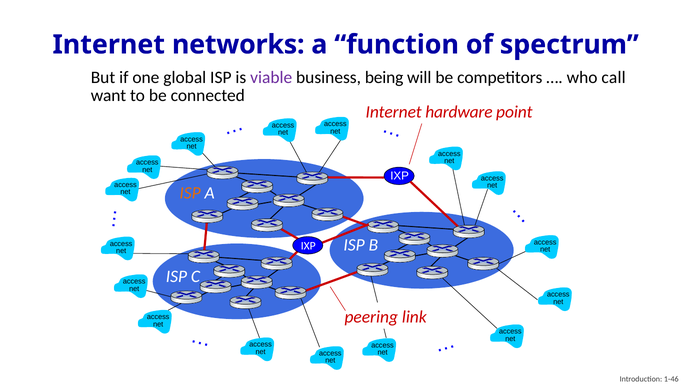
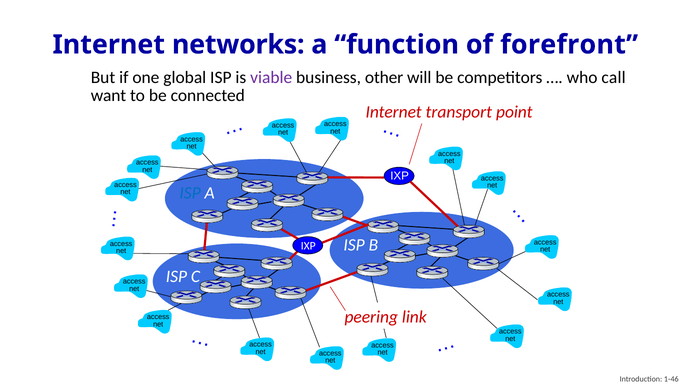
spectrum: spectrum -> forefront (569, 45)
being: being -> other (384, 78)
hardware: hardware -> transport (459, 112)
ISP colour: orange -> blue (190, 193)
